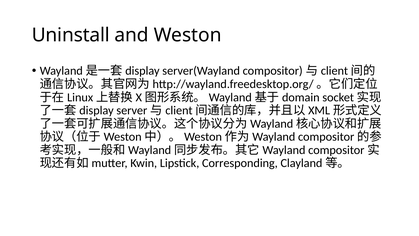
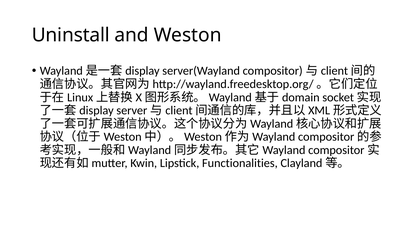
Corresponding: Corresponding -> Functionalities (240, 163)
